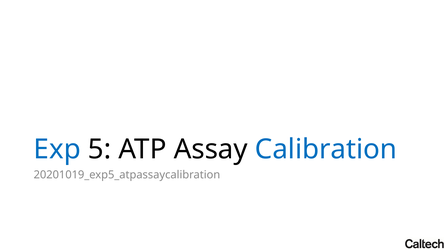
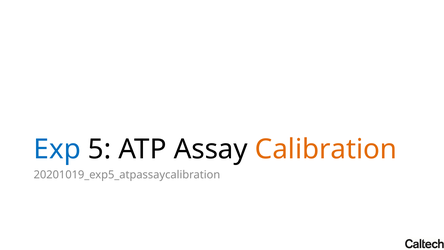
Calibration colour: blue -> orange (326, 149)
